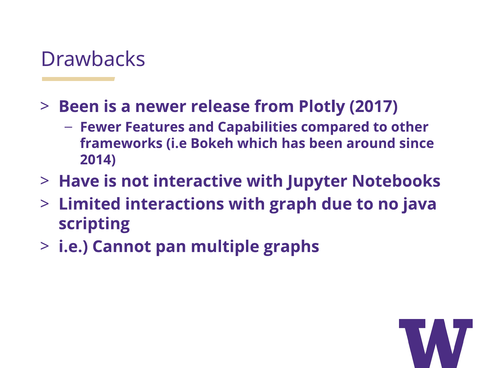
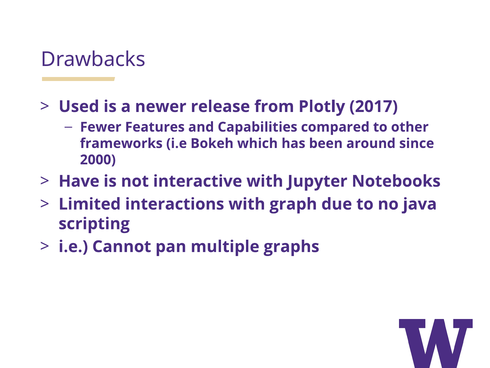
Been: Been -> Used (79, 106)
2014: 2014 -> 2000 (98, 160)
